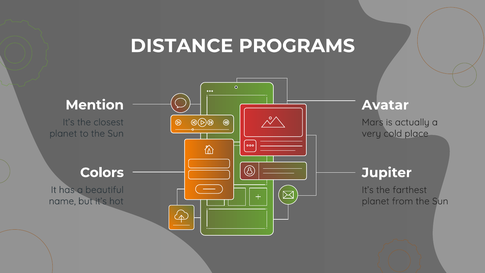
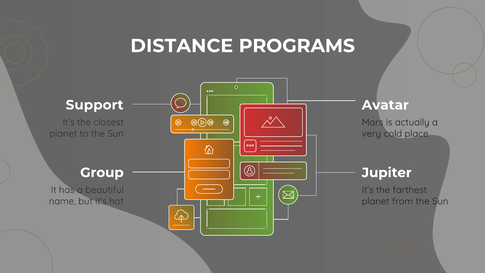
Mention: Mention -> Support (95, 105)
Colors: Colors -> Group (102, 173)
